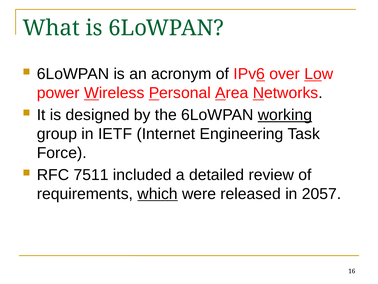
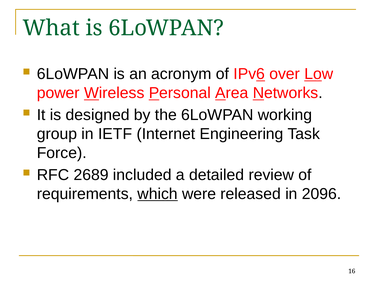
working underline: present -> none (285, 115)
7511: 7511 -> 2689 (91, 175)
2057: 2057 -> 2096 (322, 194)
